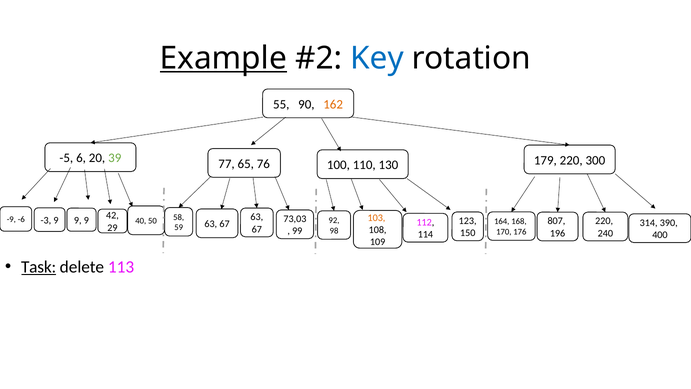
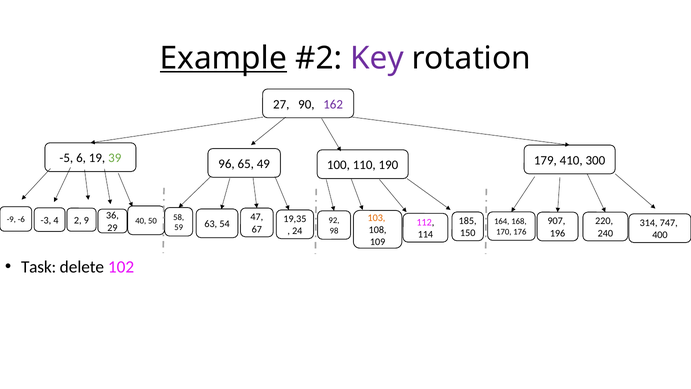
Key colour: blue -> purple (377, 58)
55: 55 -> 27 (281, 104)
162 colour: orange -> purple (333, 104)
20: 20 -> 19 (97, 158)
77: 77 -> 96 (227, 164)
76: 76 -> 49 (263, 164)
130: 130 -> 190 (388, 165)
179 220: 220 -> 410 (571, 160)
63: 63 -> 47 (257, 217)
73,03: 73,03 -> 19,35 (295, 219)
42: 42 -> 36 (112, 215)
-3 9: 9 -> 4 (56, 220)
9: 9 -> 2 (78, 220)
123: 123 -> 185 (468, 221)
807: 807 -> 907 (556, 221)
390: 390 -> 747 (669, 223)
67: 67 -> 54 (225, 224)
99: 99 -> 24 (297, 231)
Task underline: present -> none (39, 267)
113: 113 -> 102 (121, 267)
